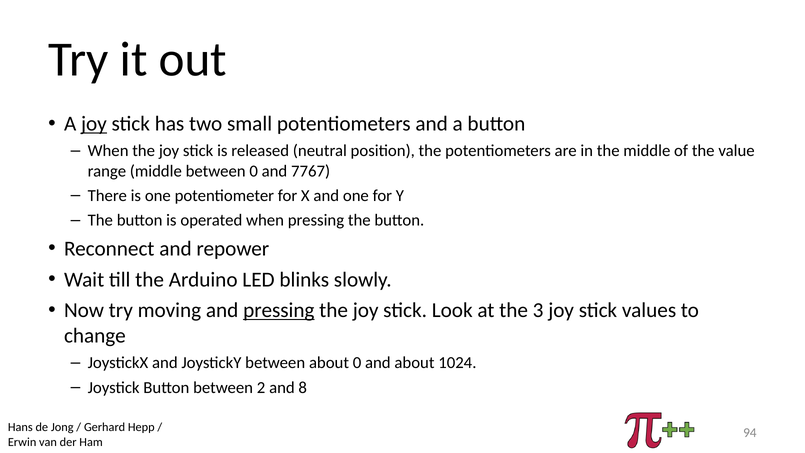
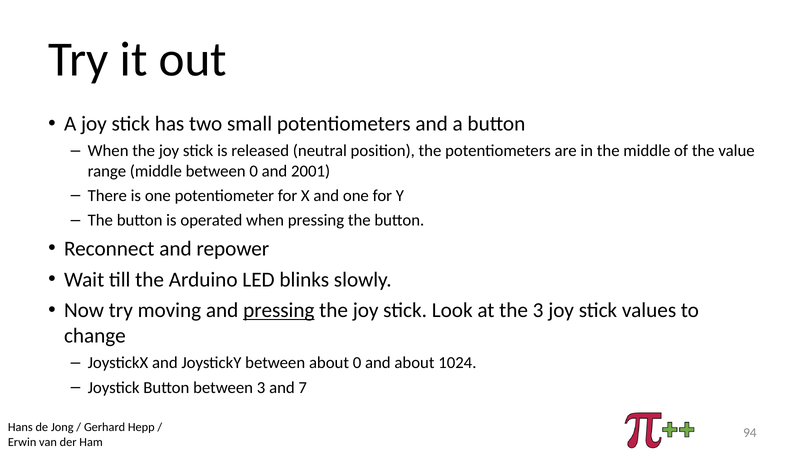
joy underline: present -> none (94, 124)
7767: 7767 -> 2001 (311, 171)
between 2: 2 -> 3 (261, 387)
8: 8 -> 7 (303, 387)
